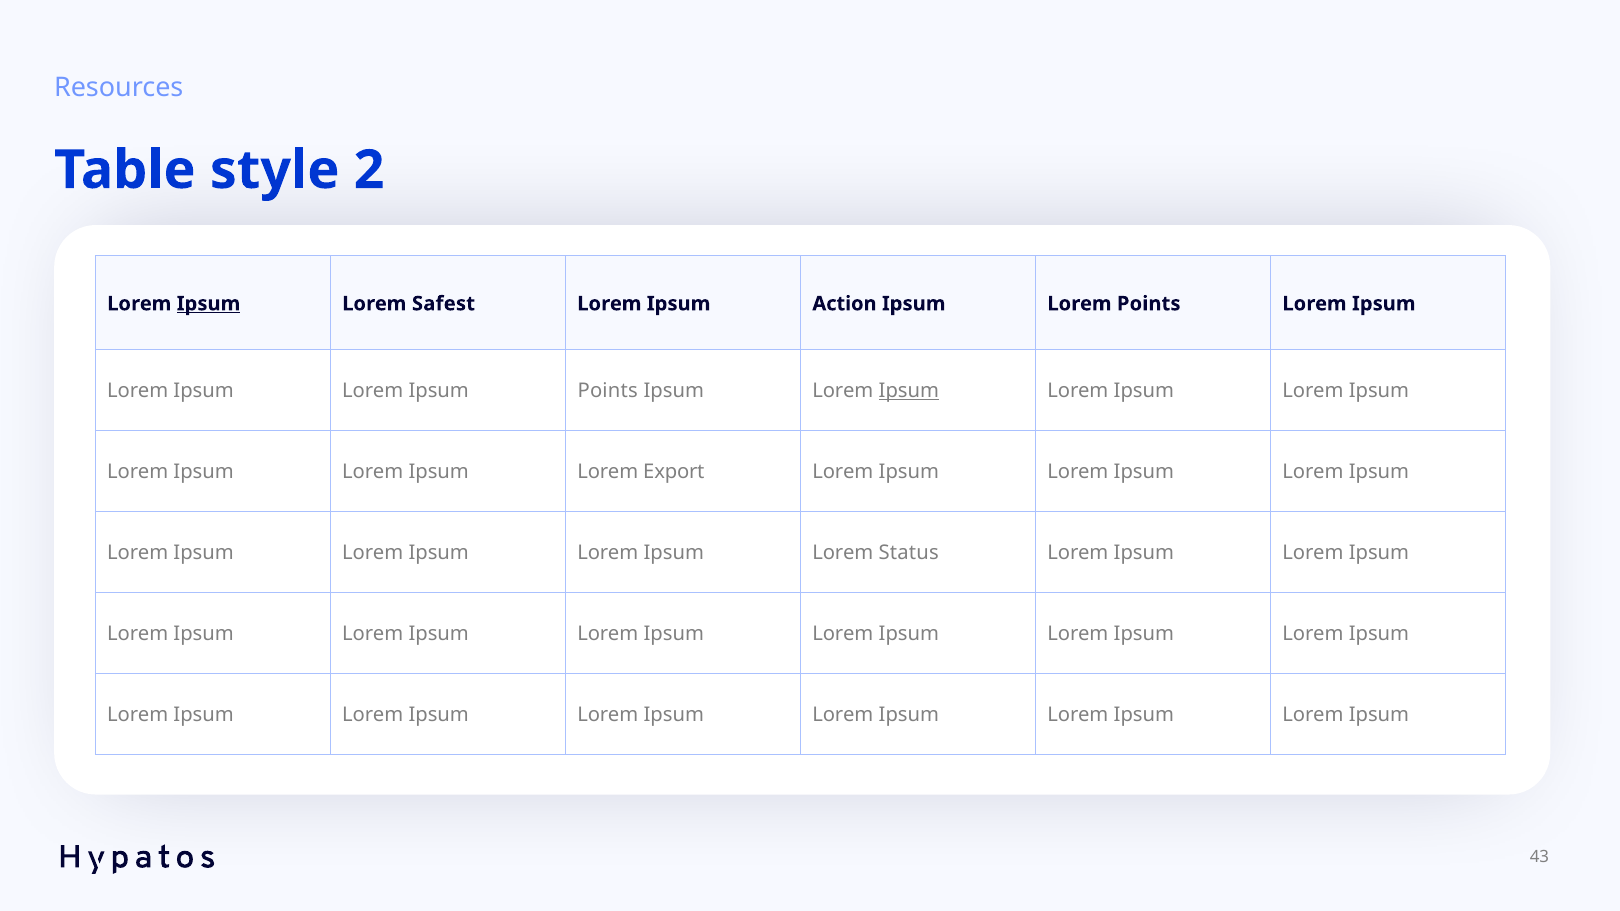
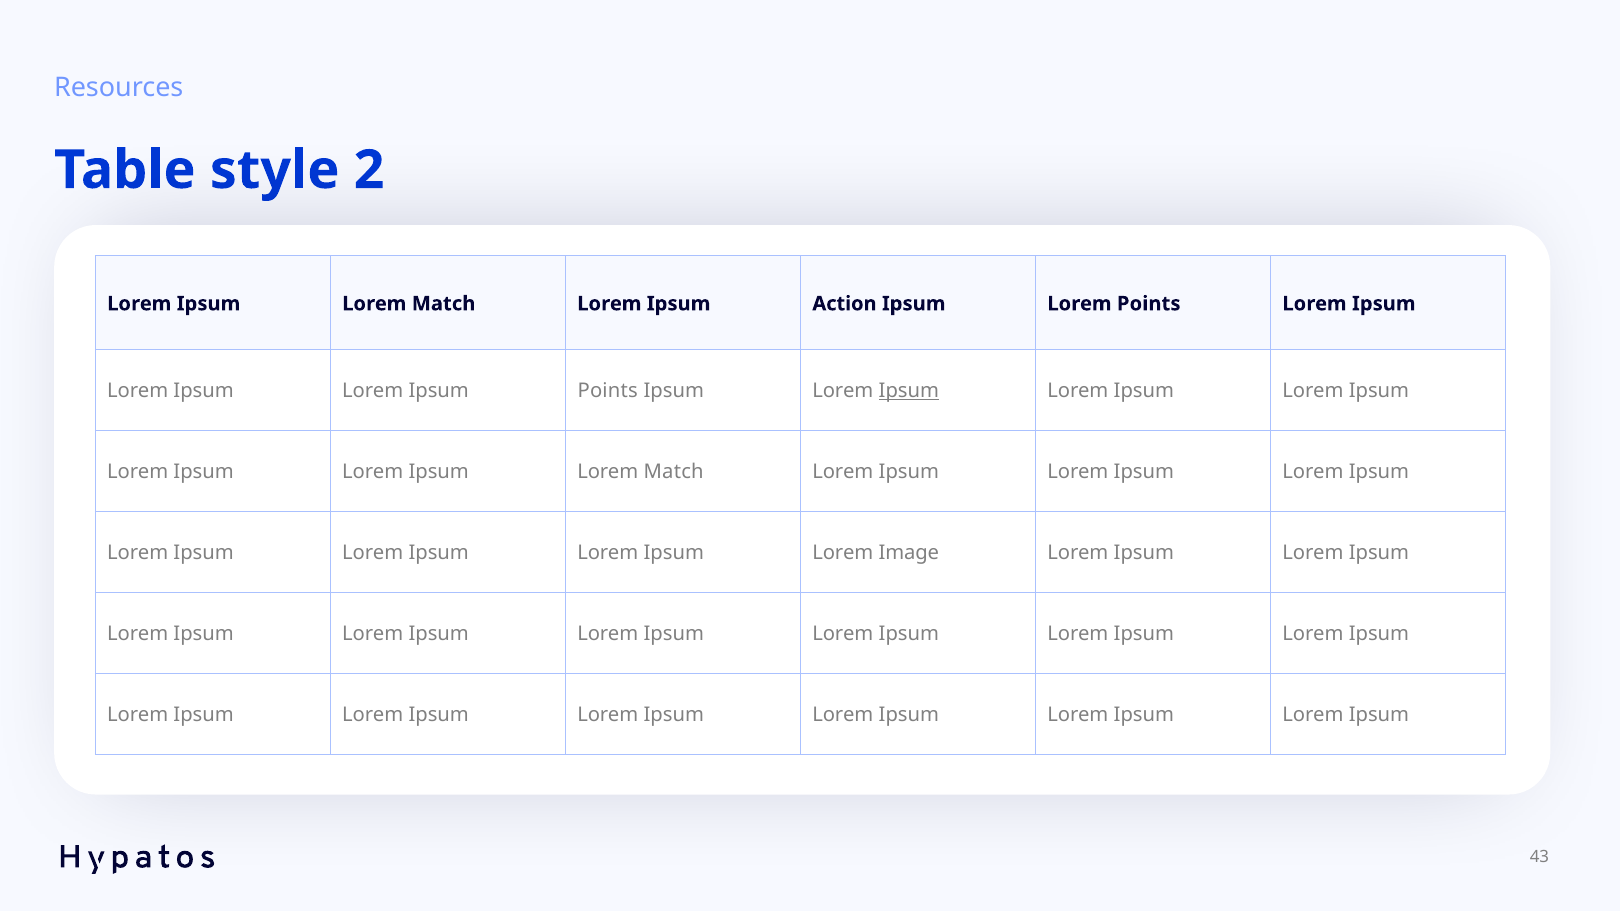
Ipsum underline: present -> none (209, 304)
Safest: Safest -> Match (444, 304)
Export: Export -> Match (674, 472)
Status: Status -> Image (909, 553)
